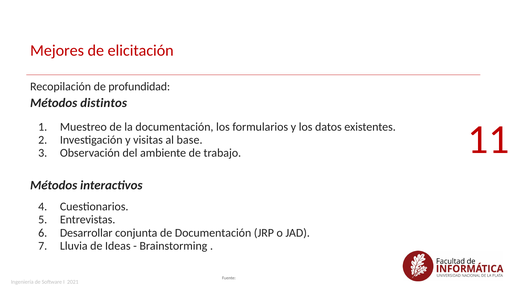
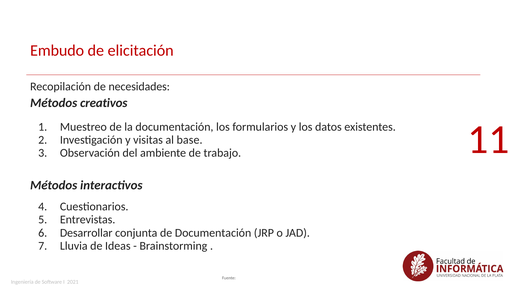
Mejores: Mejores -> Embudo (57, 51)
profundidad: profundidad -> necesidades (139, 87)
distintos: distintos -> creativos (104, 103)
